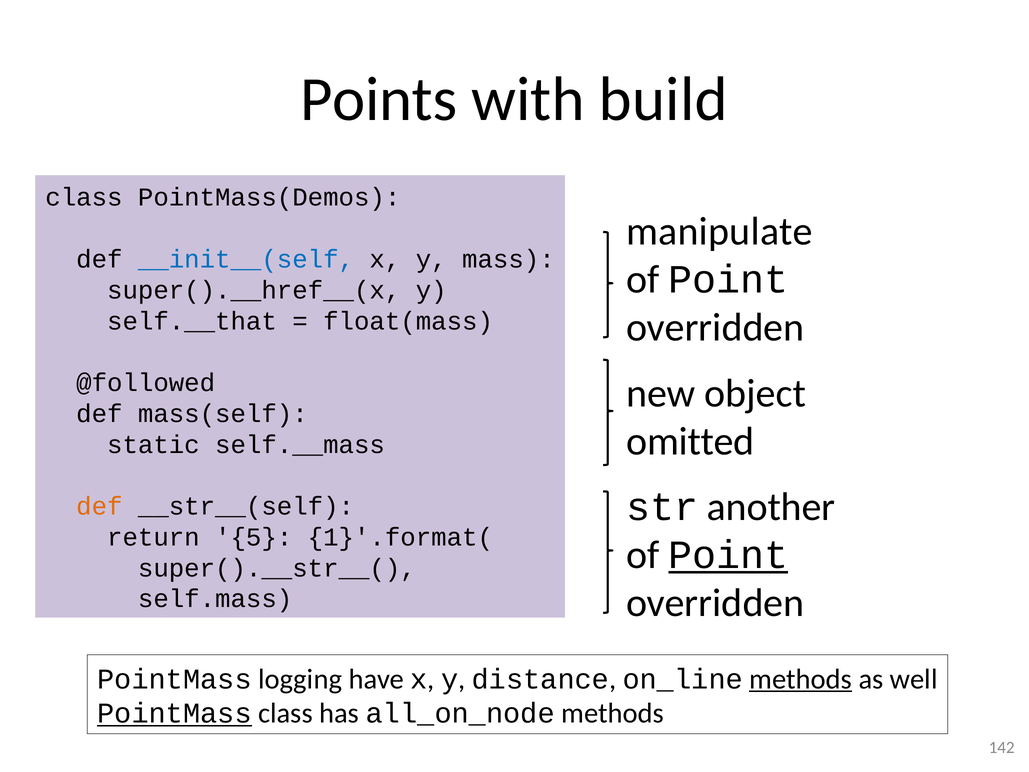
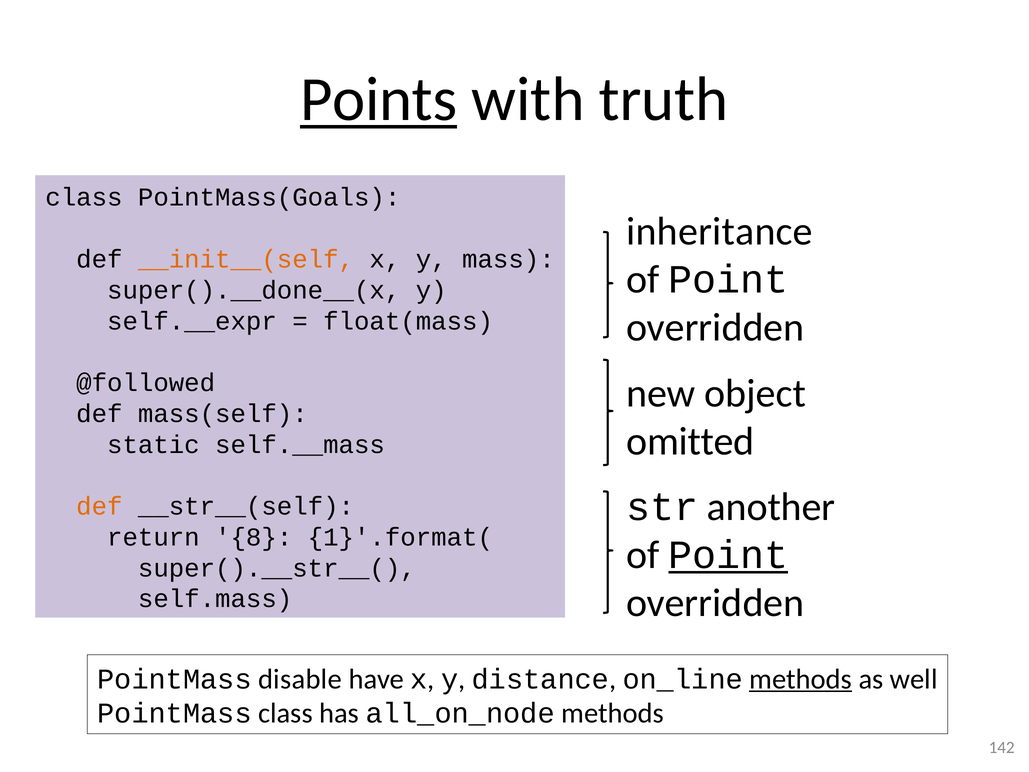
Points underline: none -> present (379, 100)
build: build -> truth (664, 100)
PointMass(Demos: PointMass(Demos -> PointMass(Goals (269, 197)
manipulate: manipulate -> inheritance (720, 231)
__init__(self colour: blue -> orange (246, 259)
super().__href__(x: super().__href__(x -> super().__done__(x (254, 290)
self.__that: self.__that -> self.__expr (192, 321)
5: 5 -> 8 (254, 537)
logging: logging -> disable (300, 679)
PointMass underline: present -> none (174, 713)
